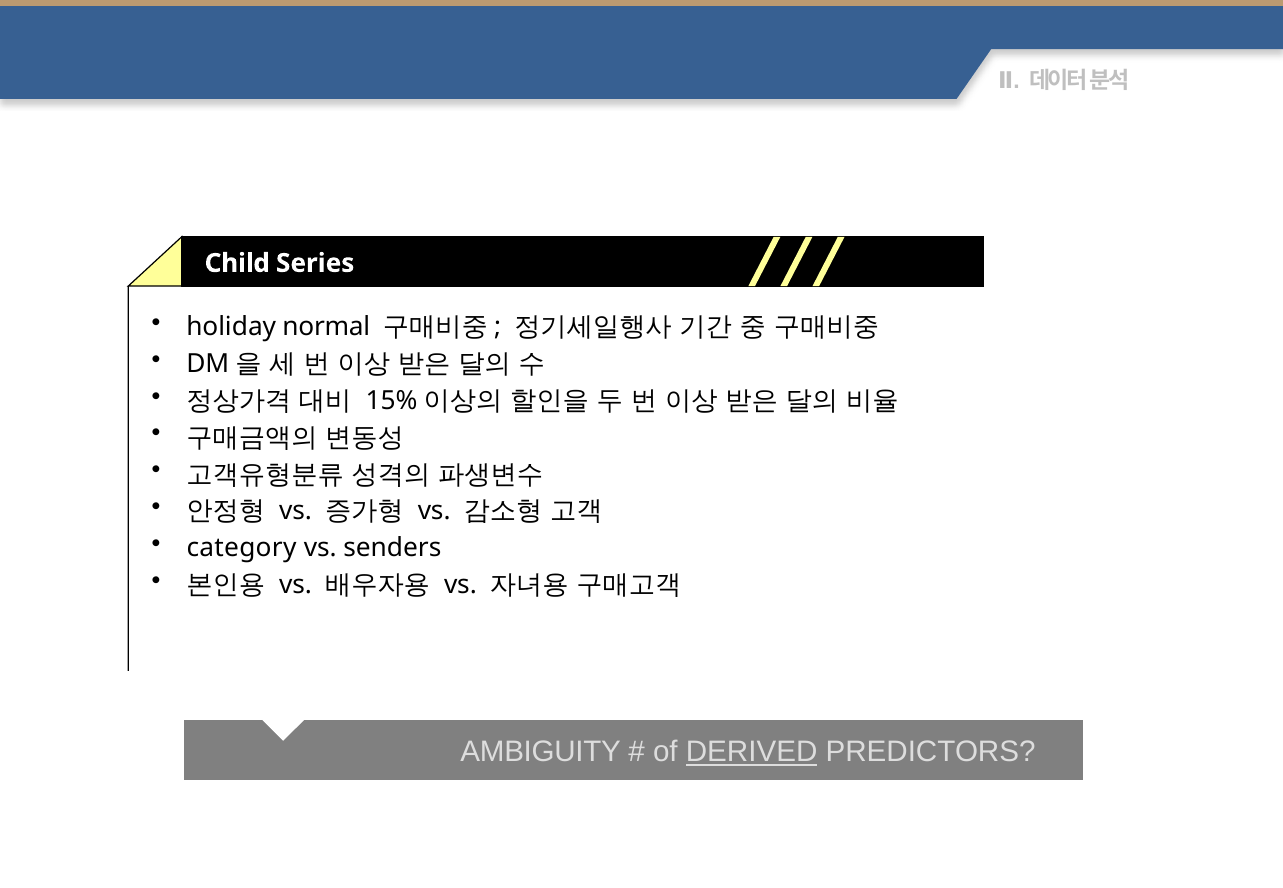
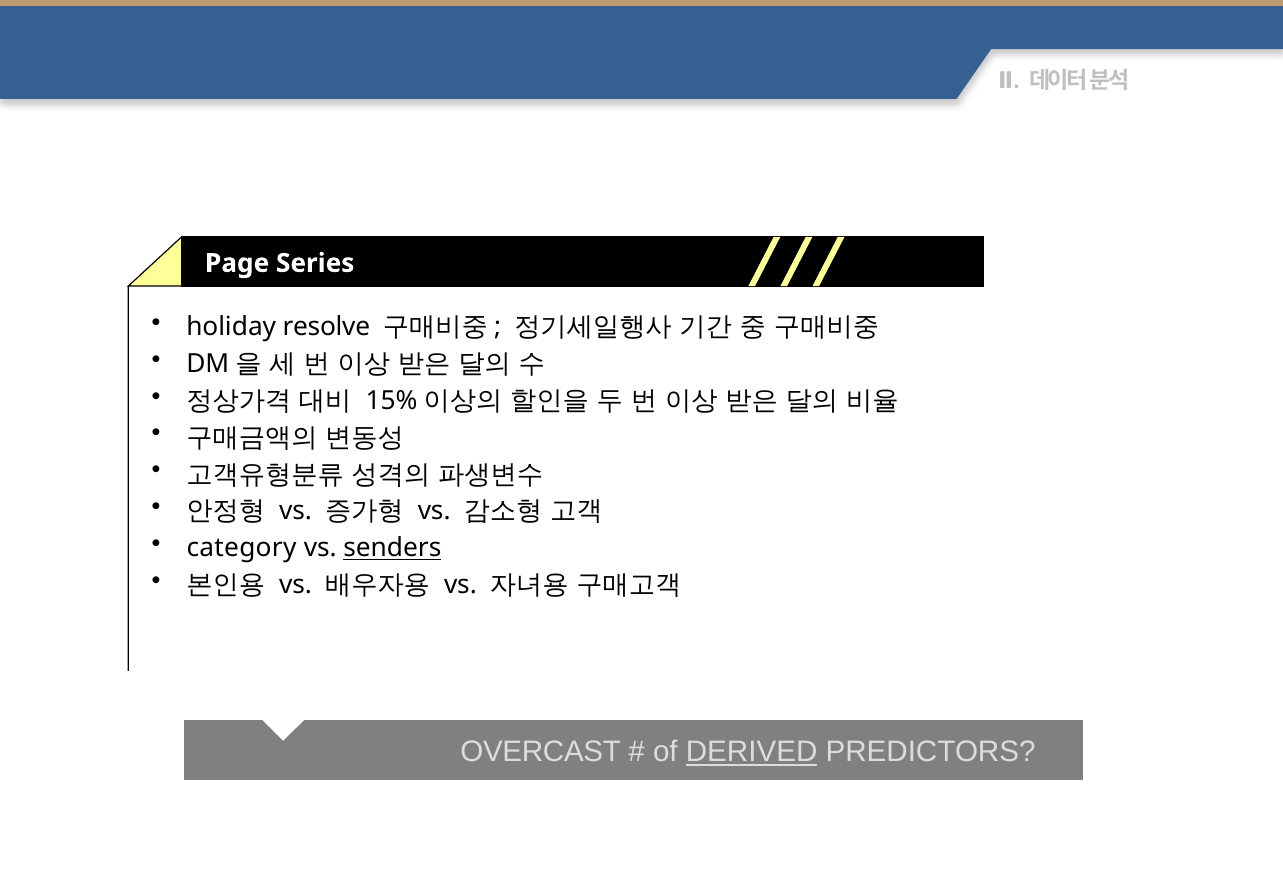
Child: Child -> Page (237, 263)
normal: normal -> resolve (326, 327)
senders underline: none -> present (392, 548)
AMBIGUITY: AMBIGUITY -> OVERCAST (541, 752)
